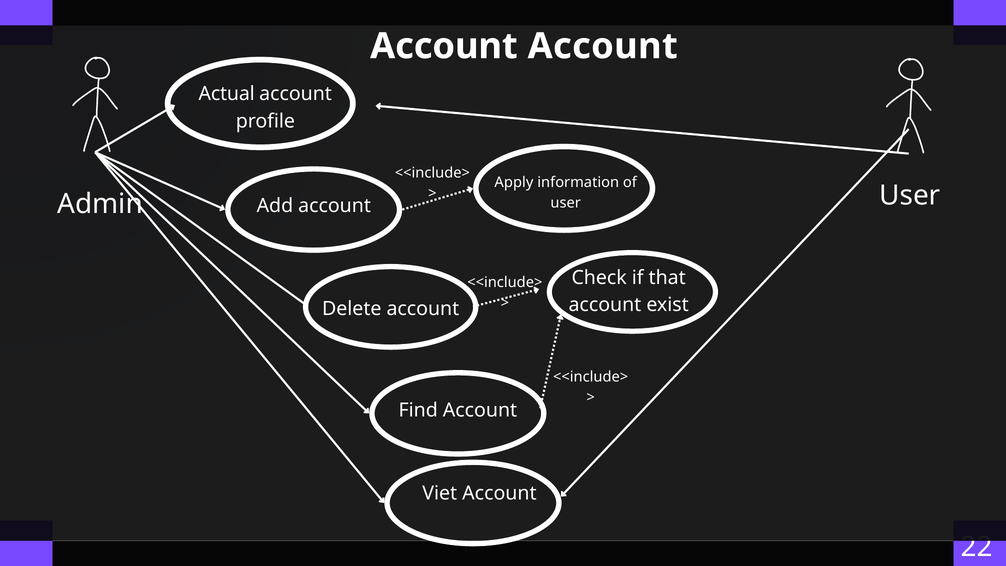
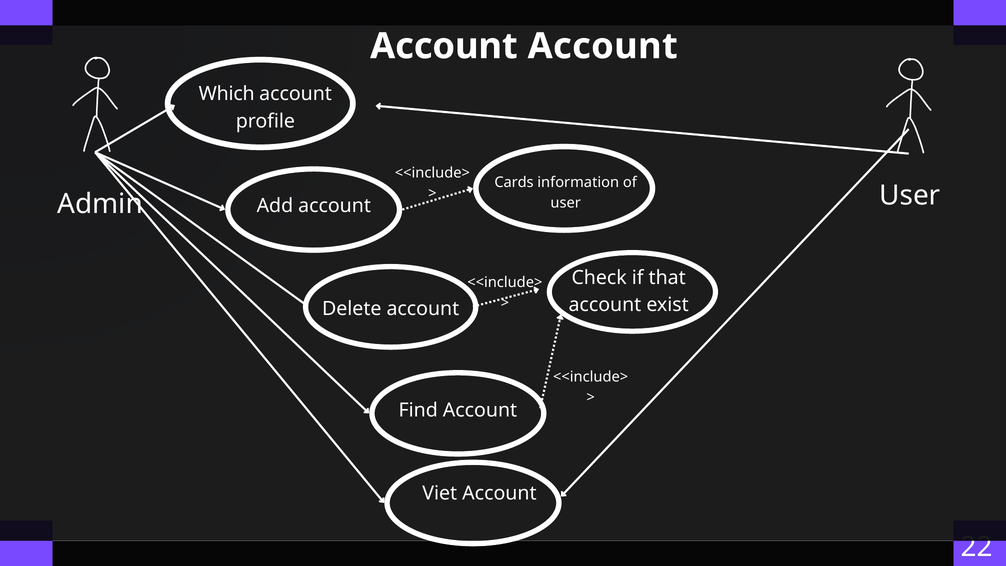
Actual: Actual -> Which (227, 94)
Apply: Apply -> Cards (514, 182)
